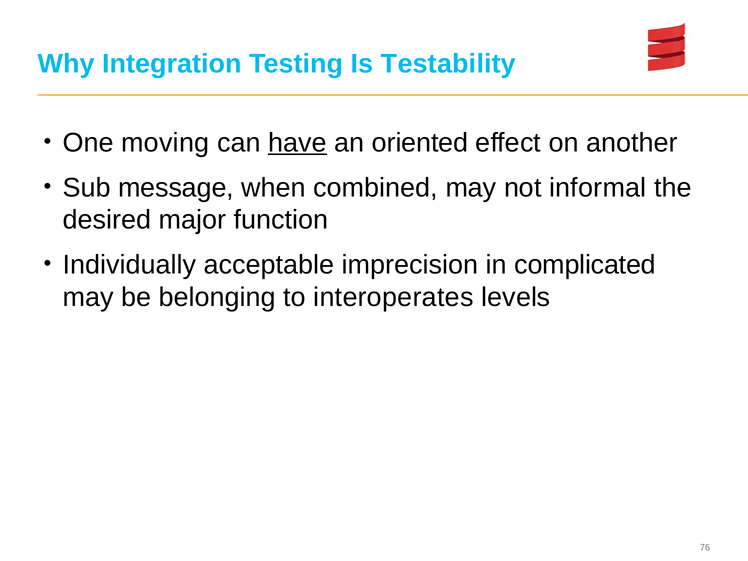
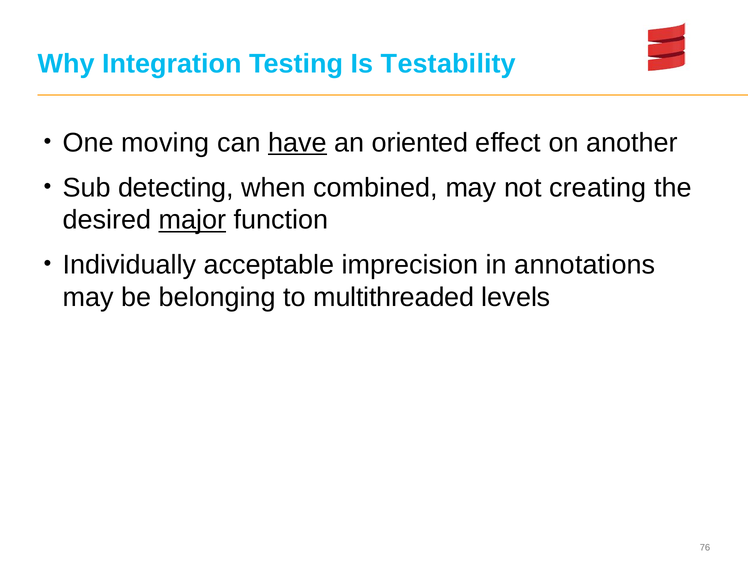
message: message -> detecting (176, 188)
informal: informal -> creating (598, 188)
major underline: none -> present (192, 220)
complicated: complicated -> annotations (585, 265)
interoperates: interoperates -> multithreaded (394, 297)
